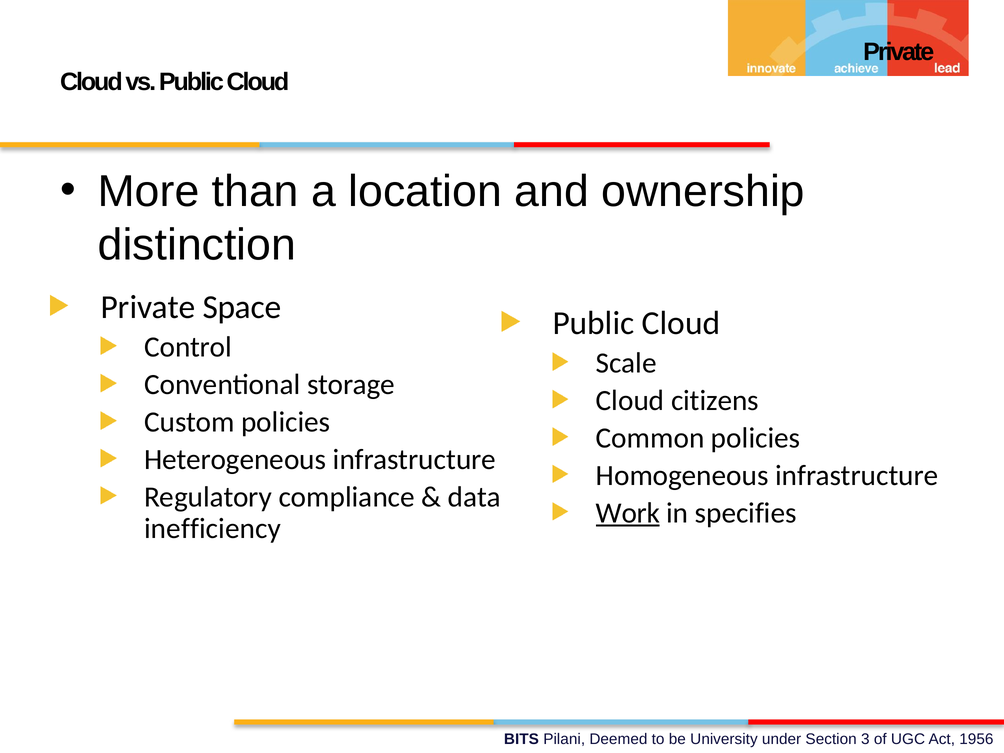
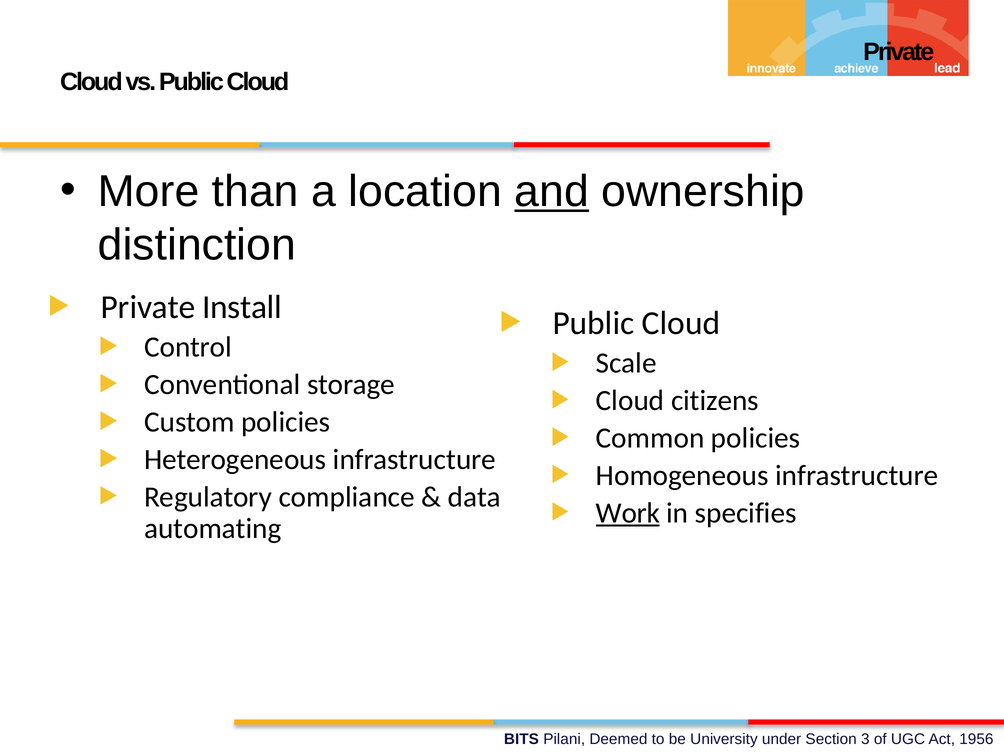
and underline: none -> present (552, 191)
Space: Space -> Install (242, 307)
inefficiency: inefficiency -> automating (213, 529)
